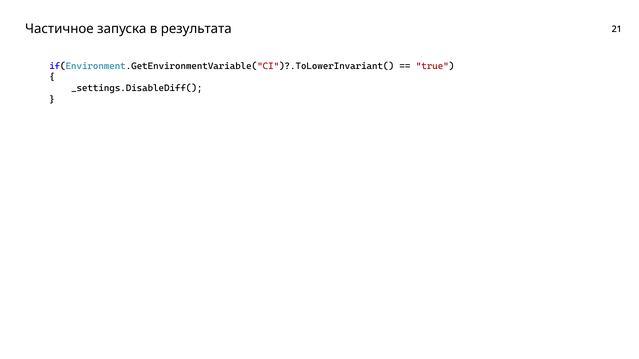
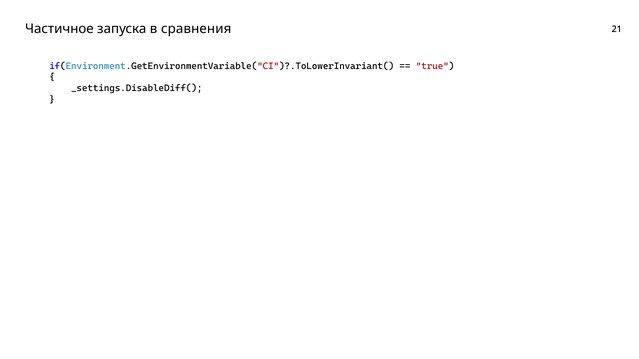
результата: результата -> сравнения (196, 29)
